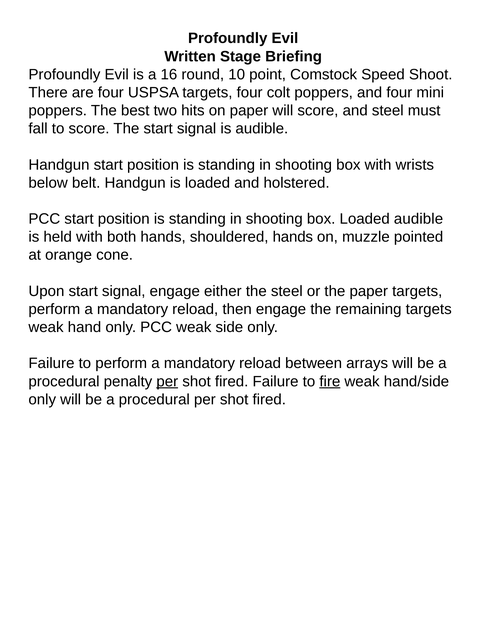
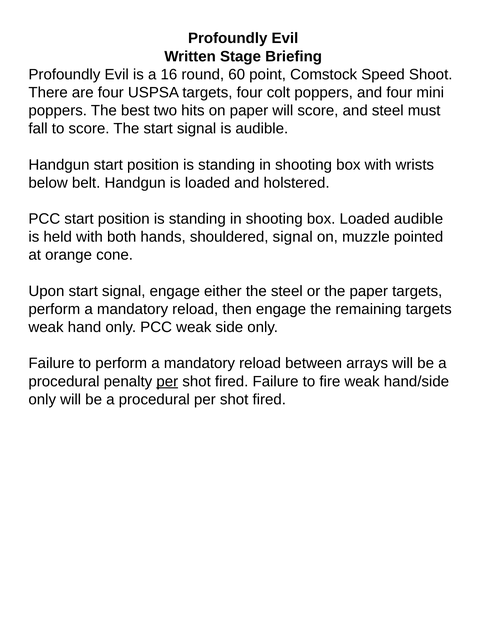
10: 10 -> 60 (237, 75)
shouldered hands: hands -> signal (293, 237)
fire underline: present -> none (330, 382)
